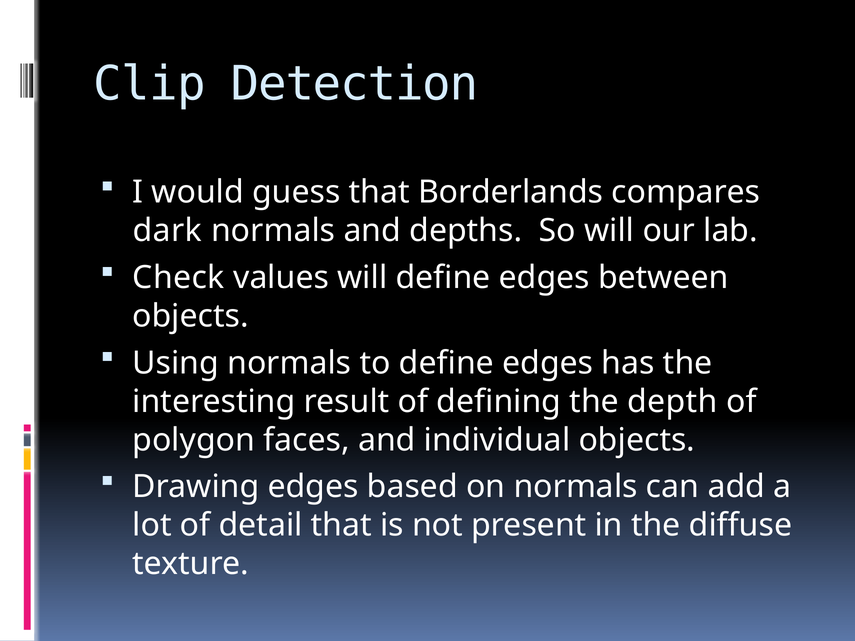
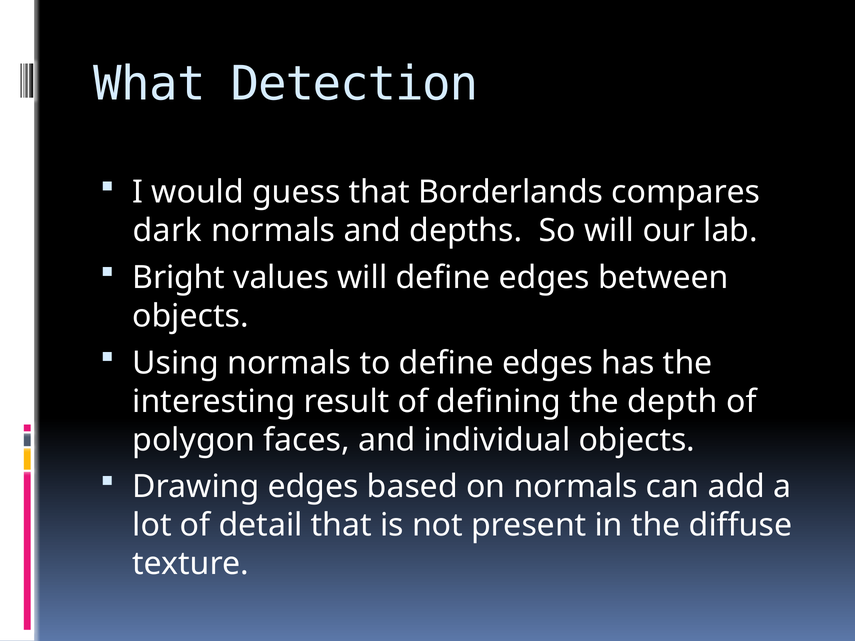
Clip: Clip -> What (149, 84)
Check: Check -> Bright (179, 278)
